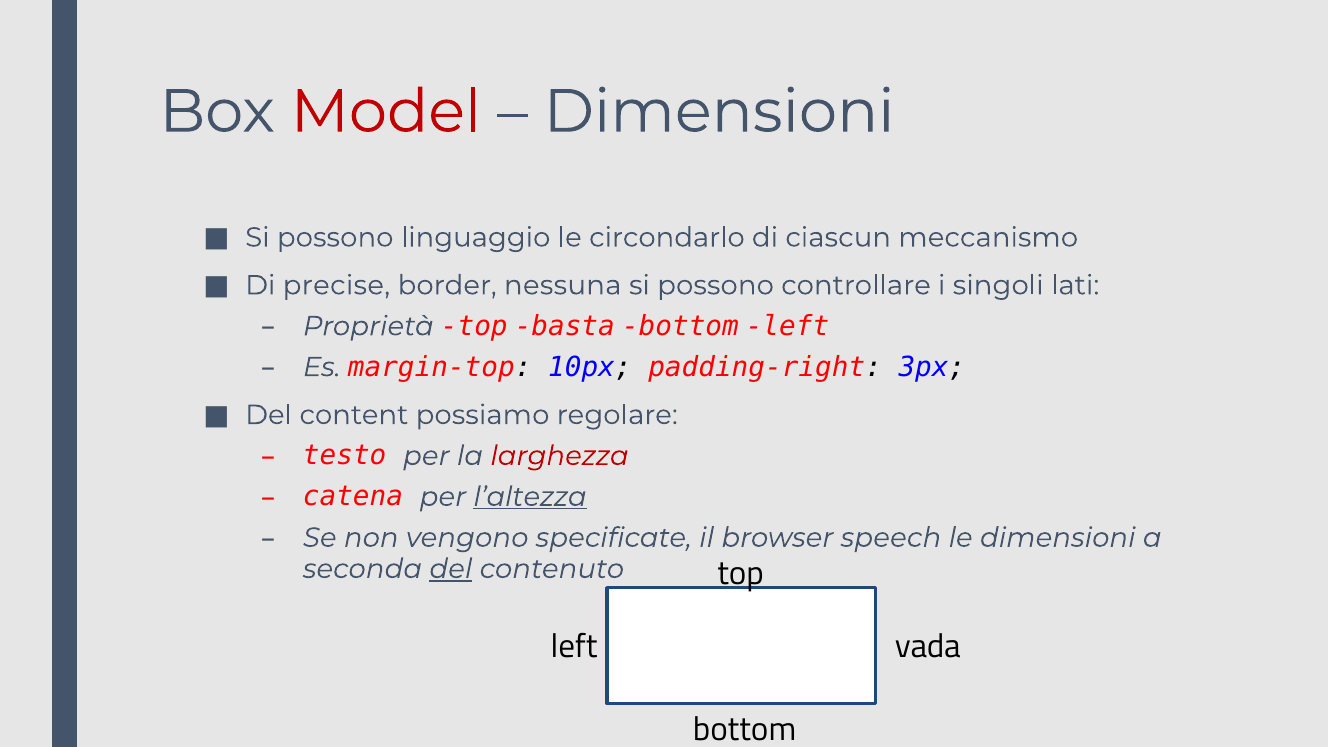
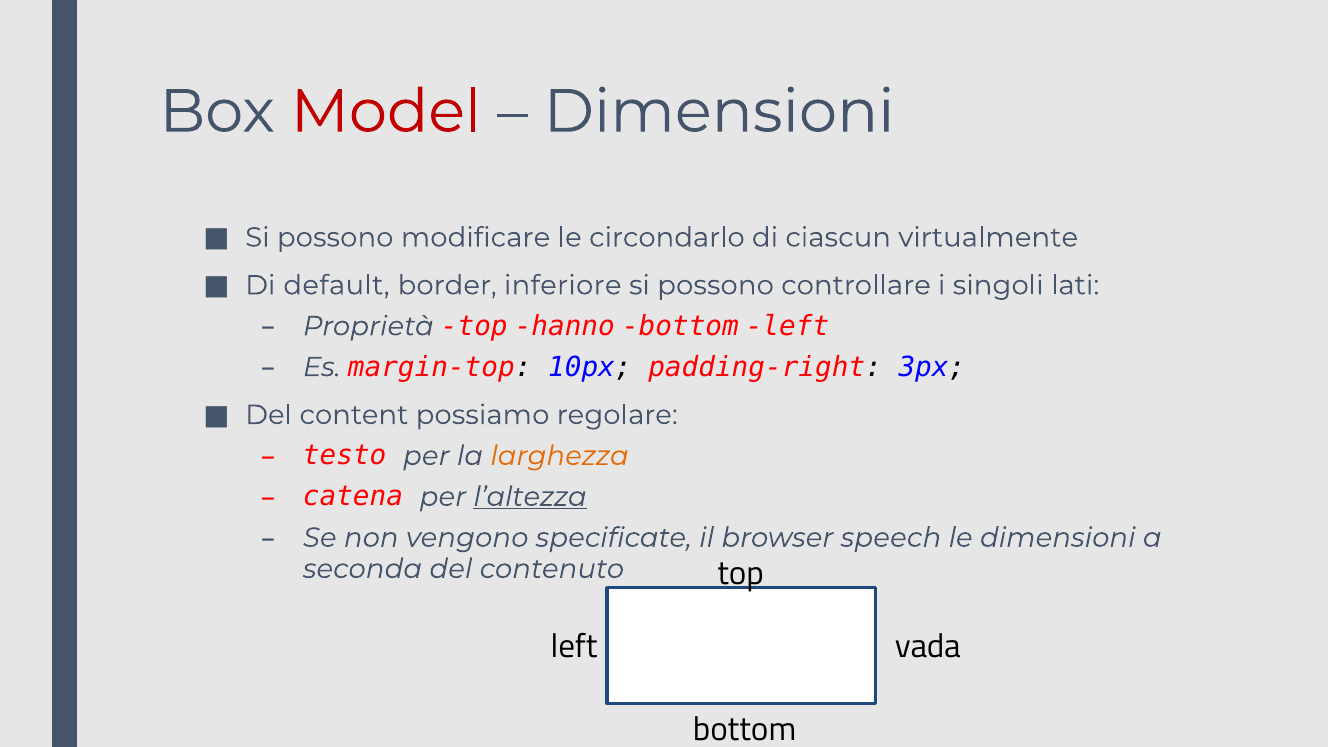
linguaggio: linguaggio -> modificare (476, 237)
meccanismo: meccanismo -> virtualmente (988, 237)
precise: precise -> default (336, 285)
nessuna: nessuna -> inferiore (563, 285)
basta: basta -> hanno (565, 326)
larghezza colour: red -> orange (560, 456)
del underline: present -> none (451, 569)
